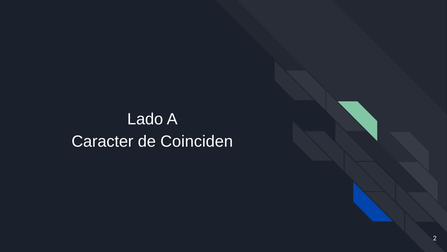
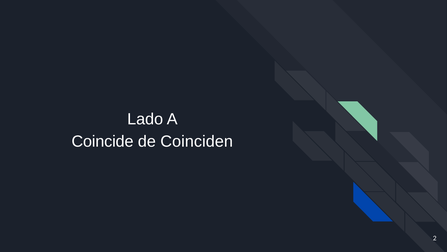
Caracter: Caracter -> Coincide (102, 141)
